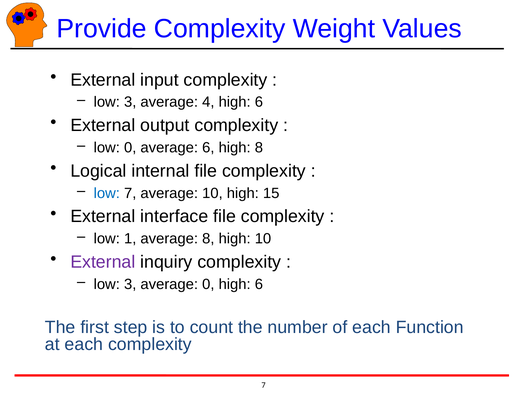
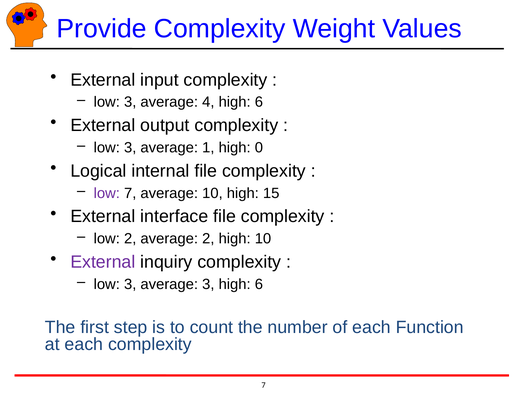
0: 0 -> 3 (130, 148)
average 6: 6 -> 1 (208, 148)
high 8: 8 -> 0 (259, 148)
low colour: blue -> purple (107, 193)
low 1: 1 -> 2 (130, 239)
average 8: 8 -> 2 (208, 239)
average 0: 0 -> 3 (208, 284)
